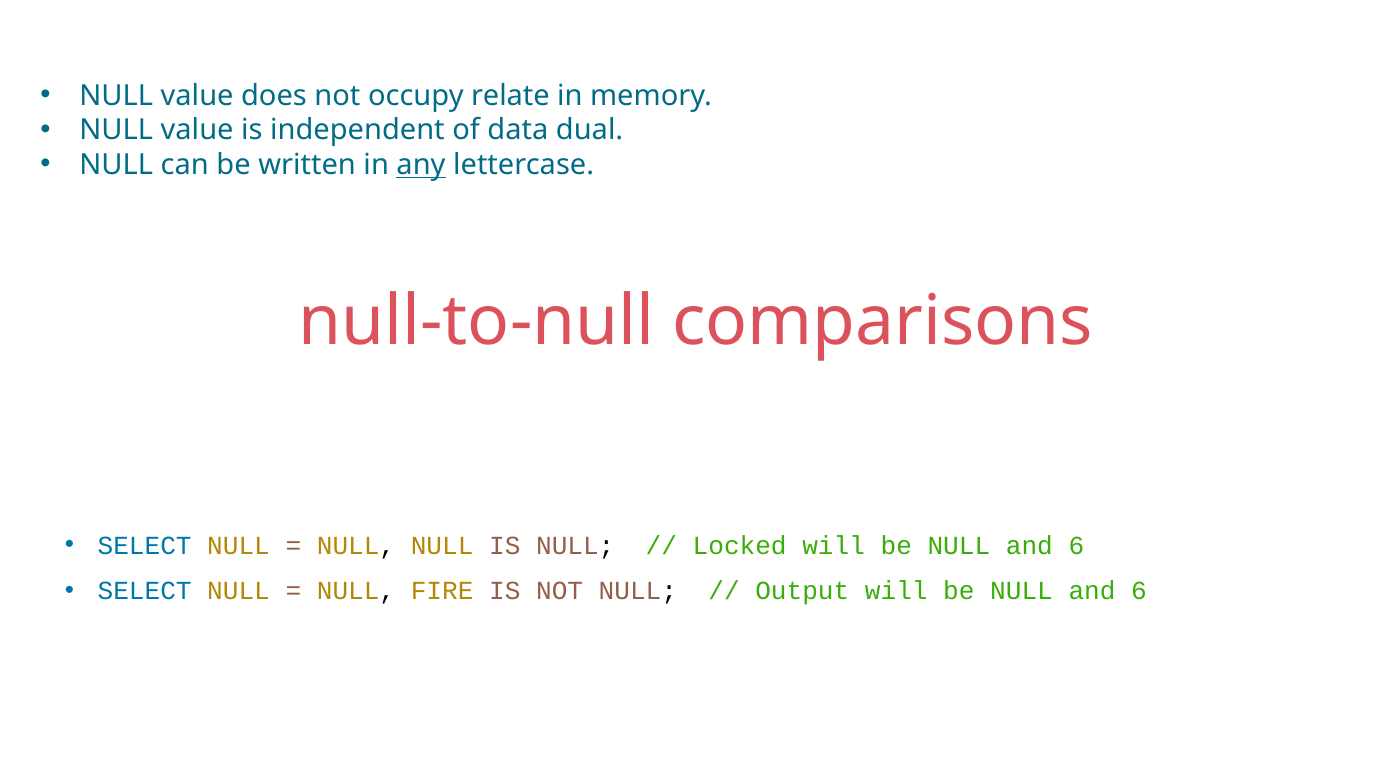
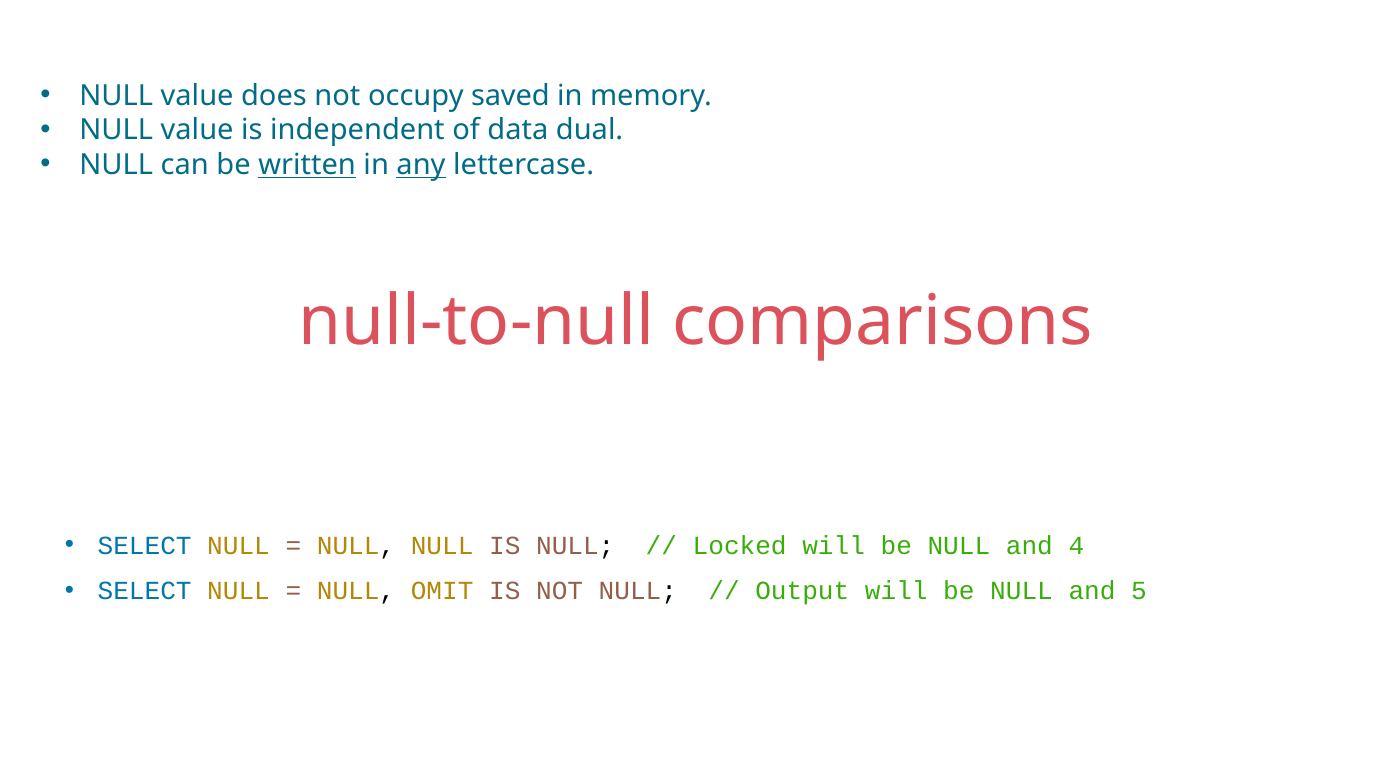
relate: relate -> saved (510, 95)
written underline: none -> present (307, 165)
6: 6 -> 4 (1076, 546)
FIRE: FIRE -> OMIT (442, 591)
6: 6 -> 5 (1139, 591)
